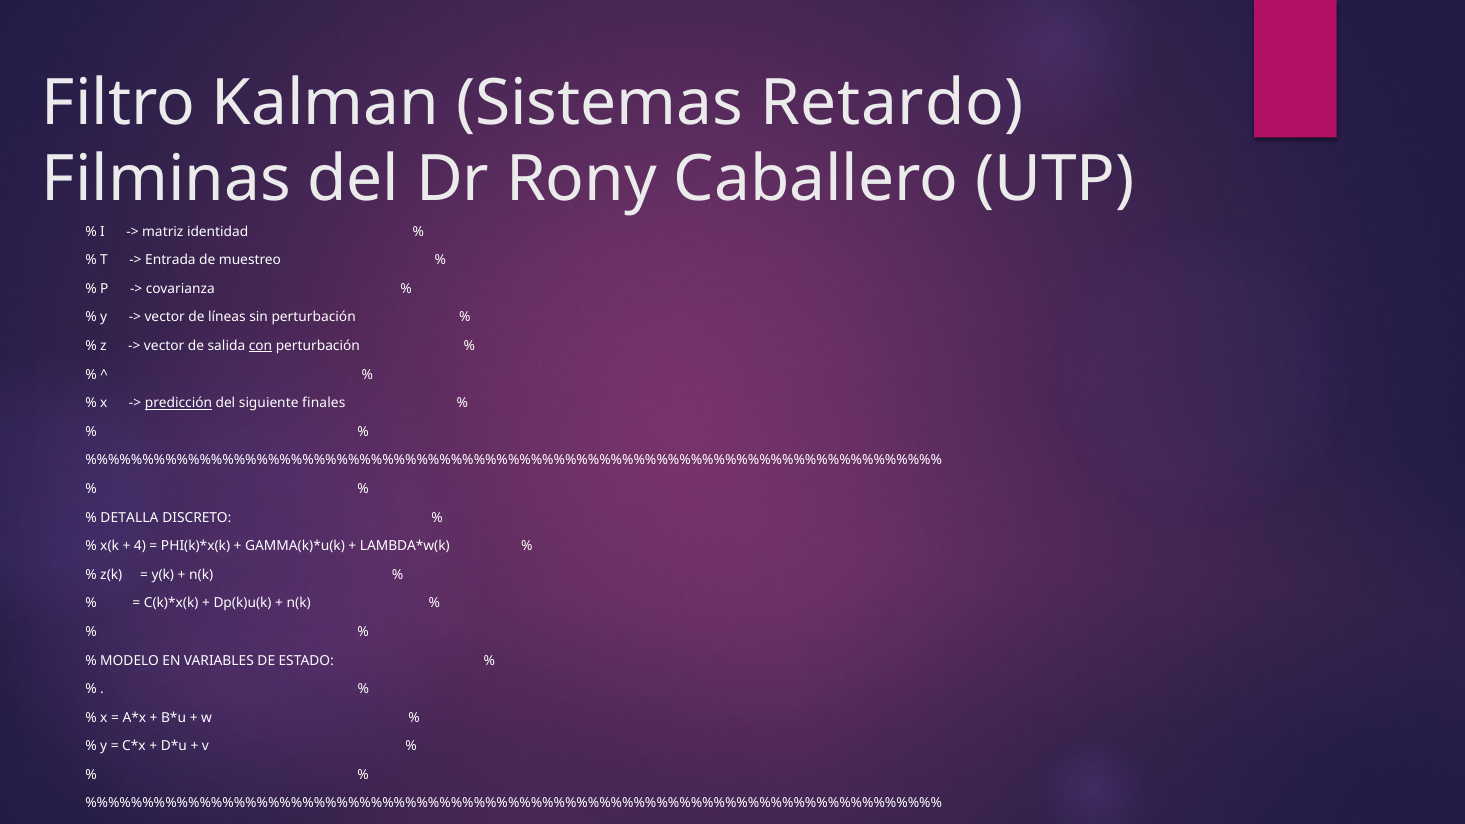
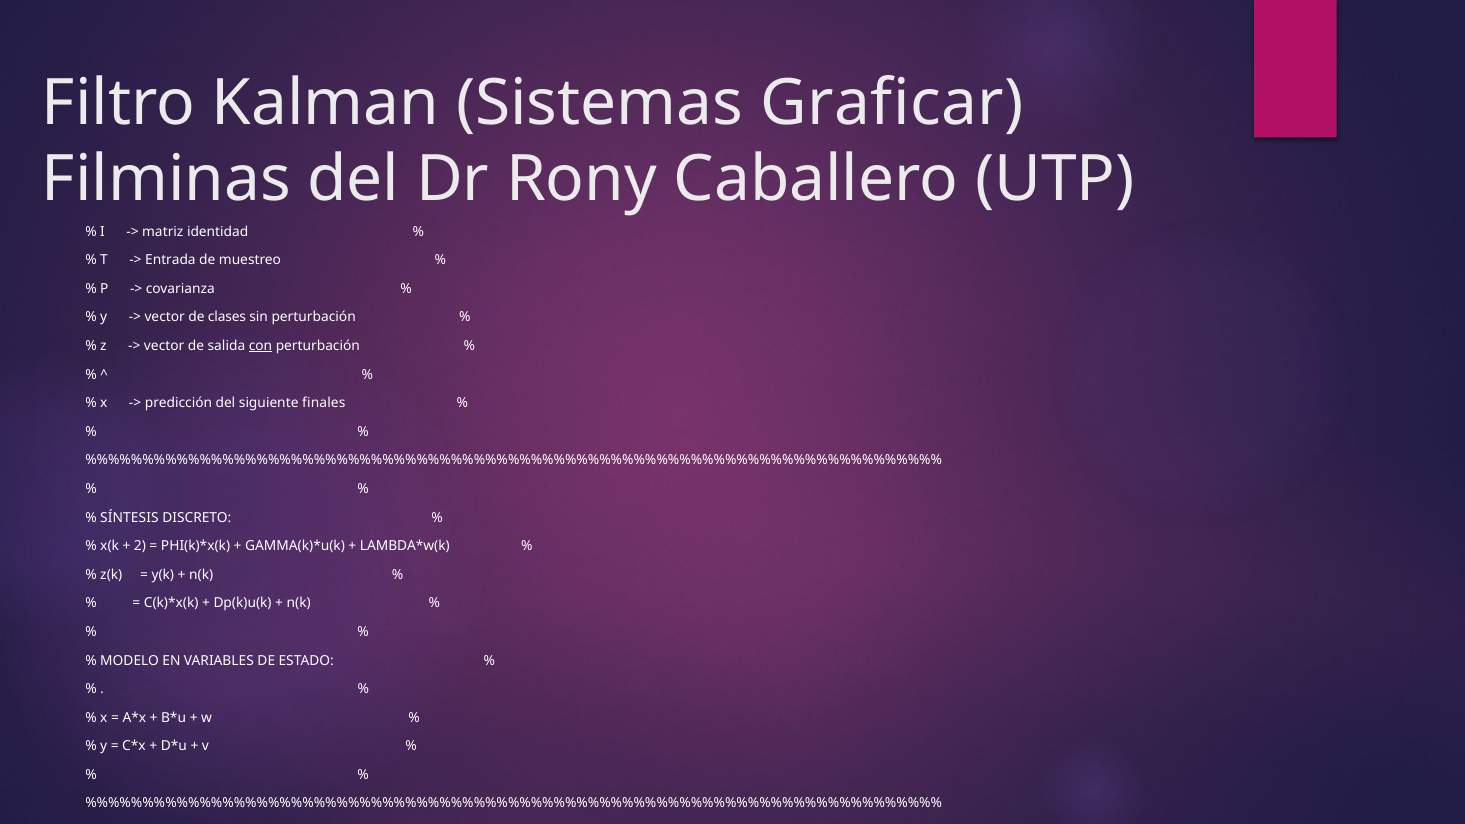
Retardo: Retardo -> Graficar (892, 103)
líneas: líneas -> clases (227, 317)
predicción underline: present -> none (178, 403)
DETALLA: DETALLA -> SÍNTESIS (129, 518)
4: 4 -> 2 (140, 546)
